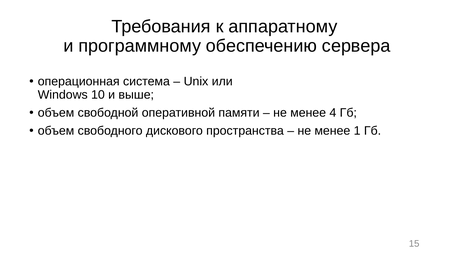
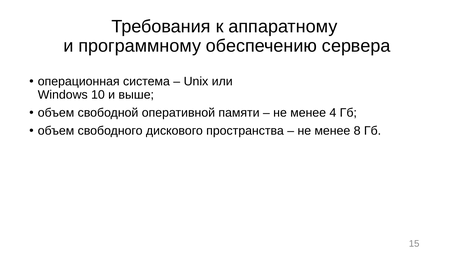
1: 1 -> 8 (357, 131)
